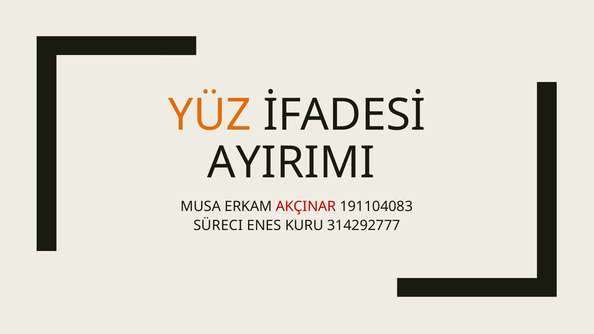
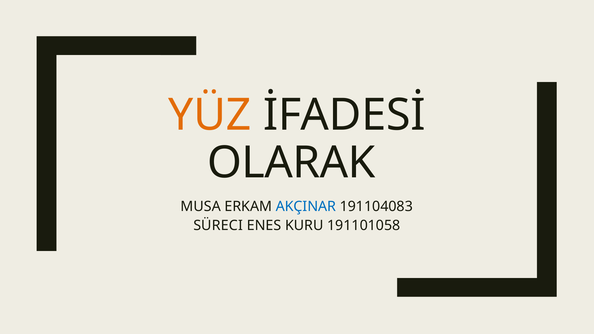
AYIRIMI: AYIRIMI -> OLARAK (291, 163)
AKÇINAR colour: red -> blue (306, 207)
314292777: 314292777 -> 191101058 (364, 226)
